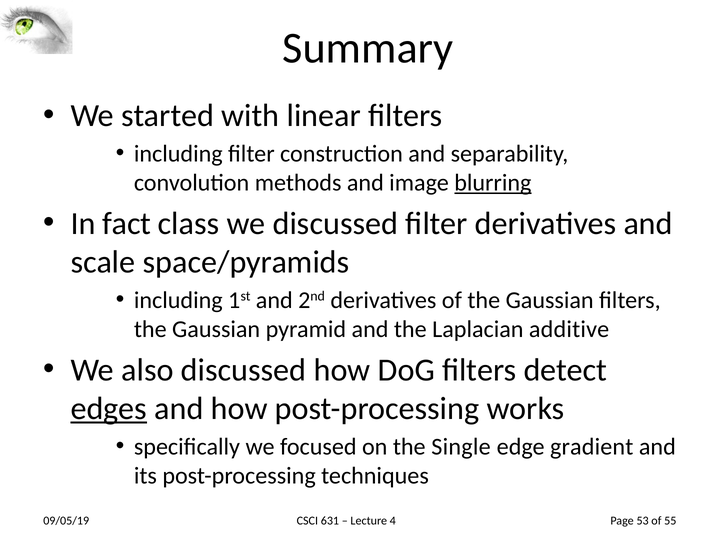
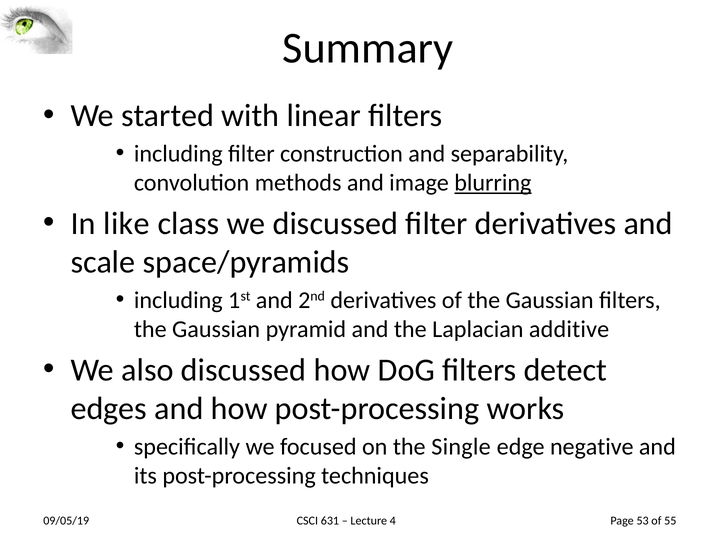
fact: fact -> like (126, 223)
edges underline: present -> none (109, 409)
gradient: gradient -> negative (592, 447)
